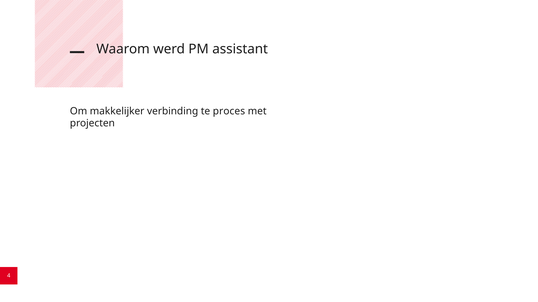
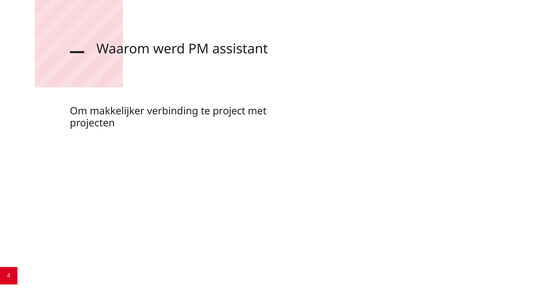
proces: proces -> project (229, 111)
